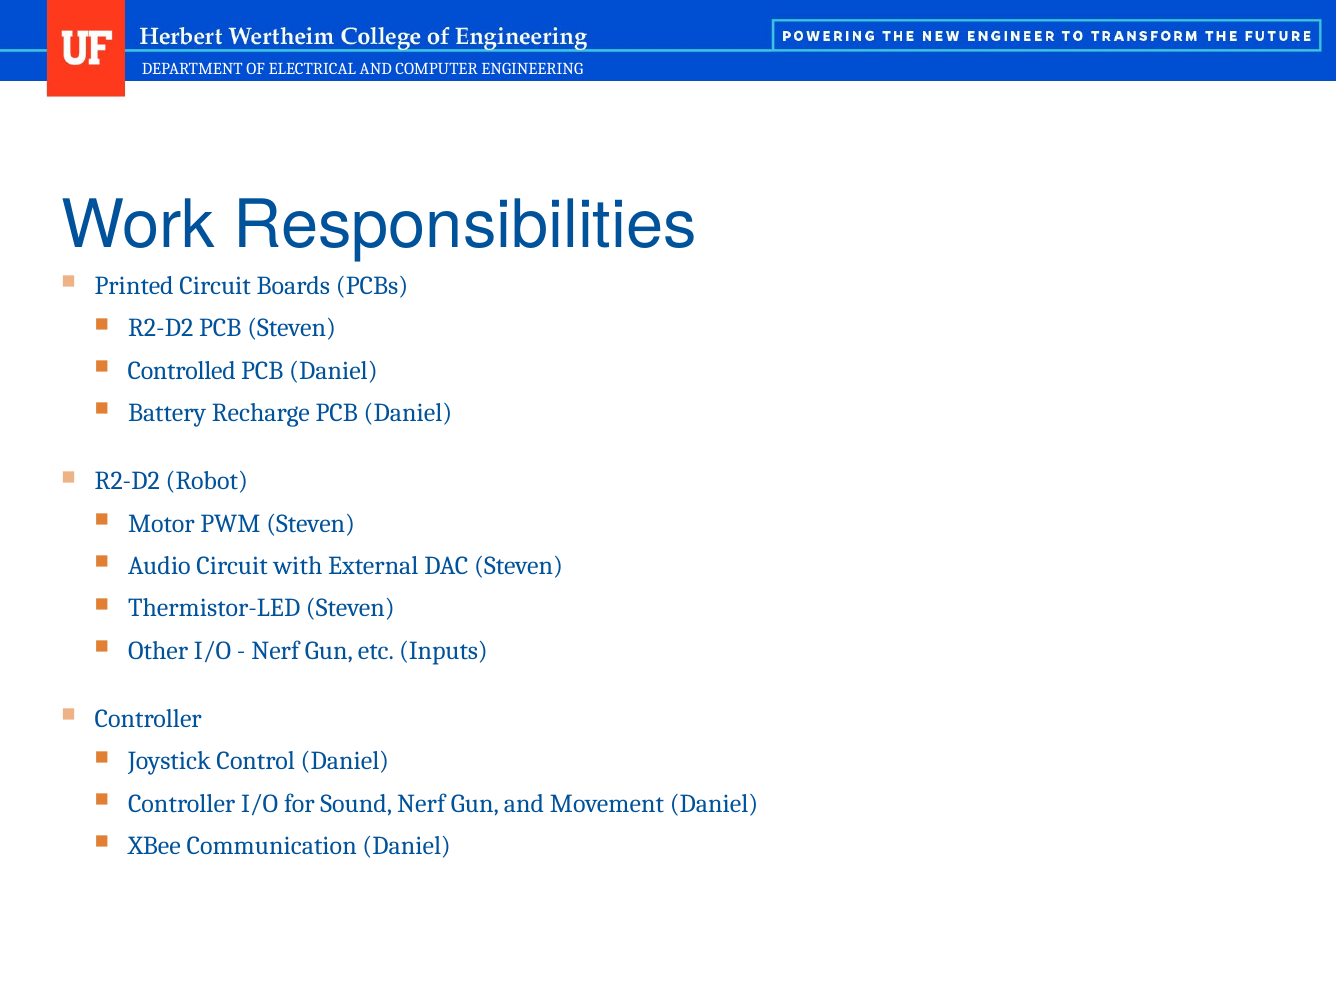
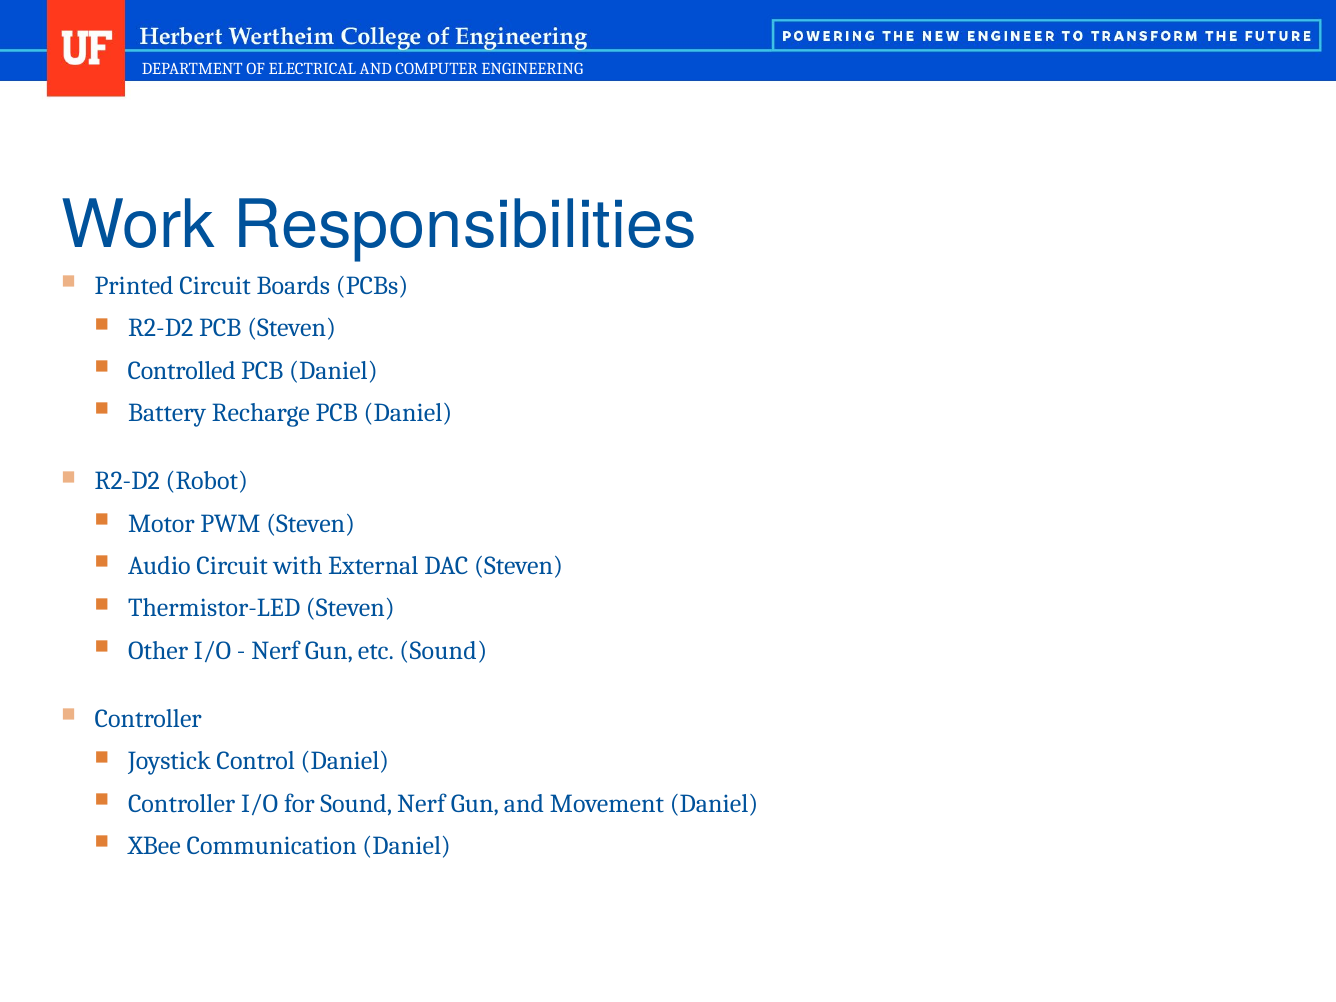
etc Inputs: Inputs -> Sound (443, 651)
